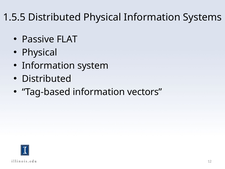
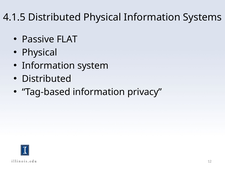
1.5.5: 1.5.5 -> 4.1.5 (14, 17)
vectors: vectors -> privacy (145, 92)
